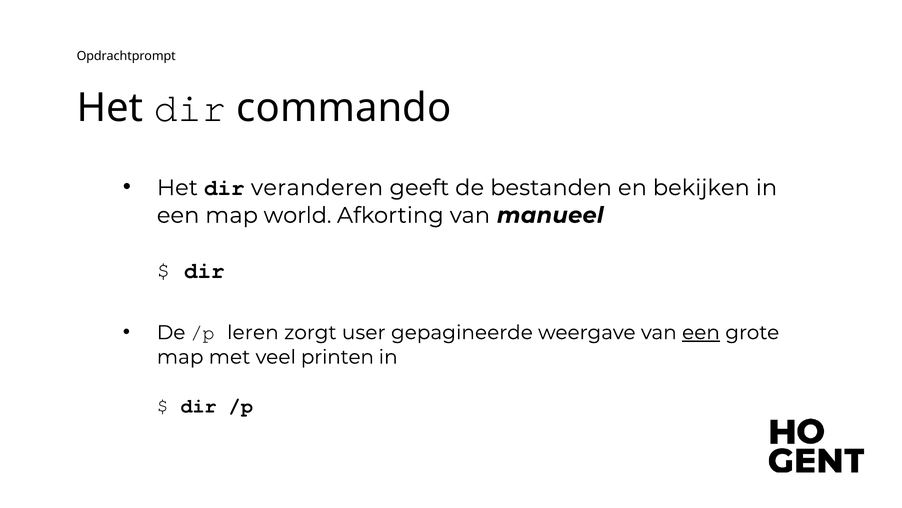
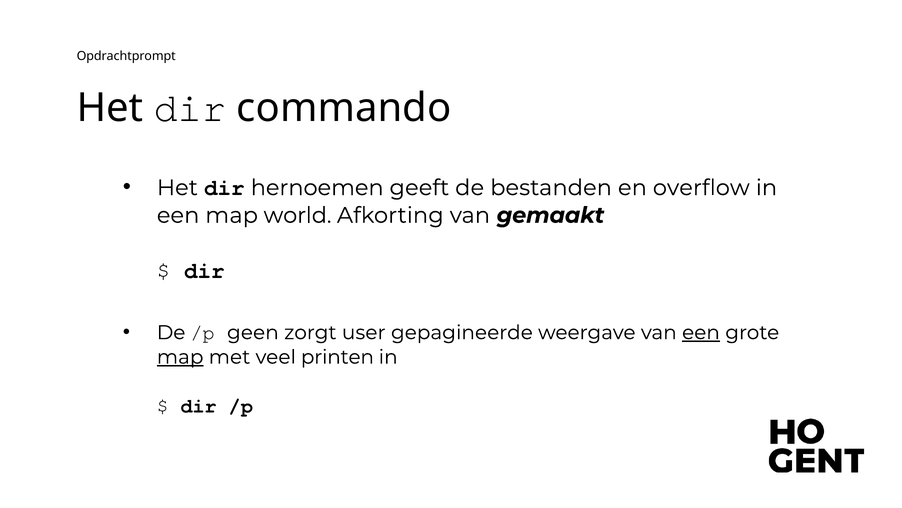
veranderen: veranderen -> hernoemen (317, 188)
bekijken: bekijken -> overflow (701, 188)
manueel: manueel -> gemaakt (551, 215)
leren: leren -> geen (253, 332)
map underline: none -> present (180, 357)
